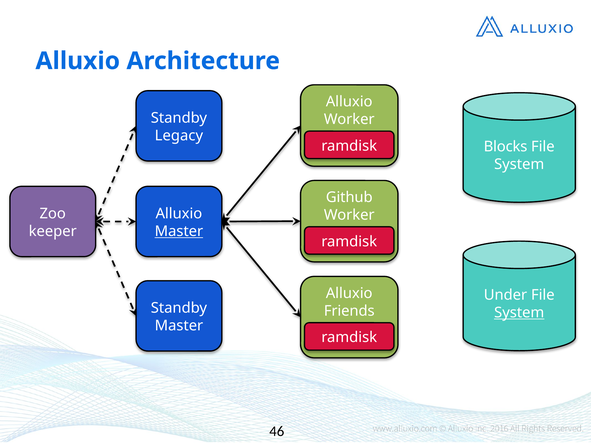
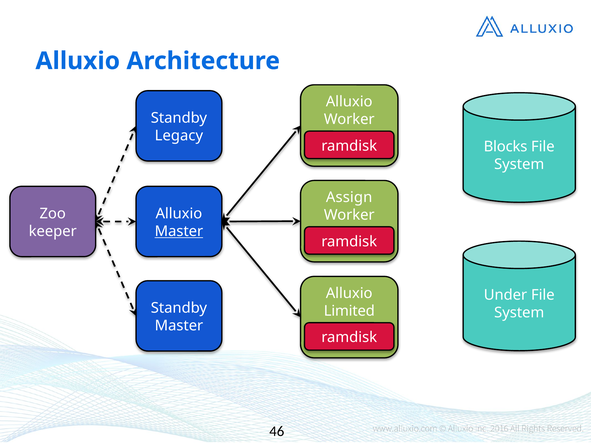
Github: Github -> Assign (349, 197)
Friends: Friends -> Limited (349, 311)
System underline: present -> none (519, 313)
